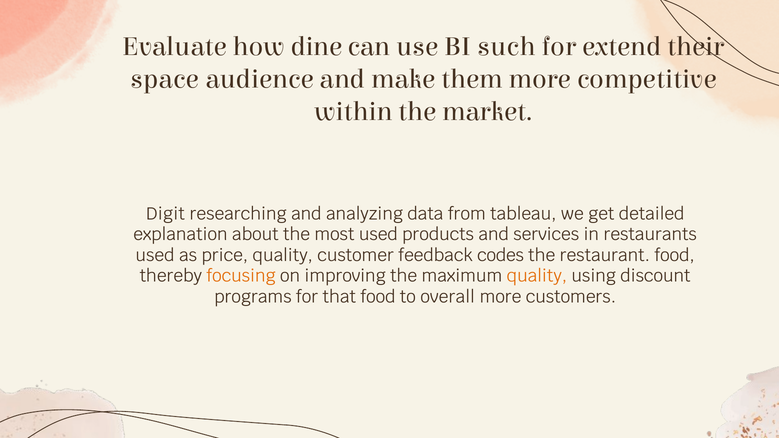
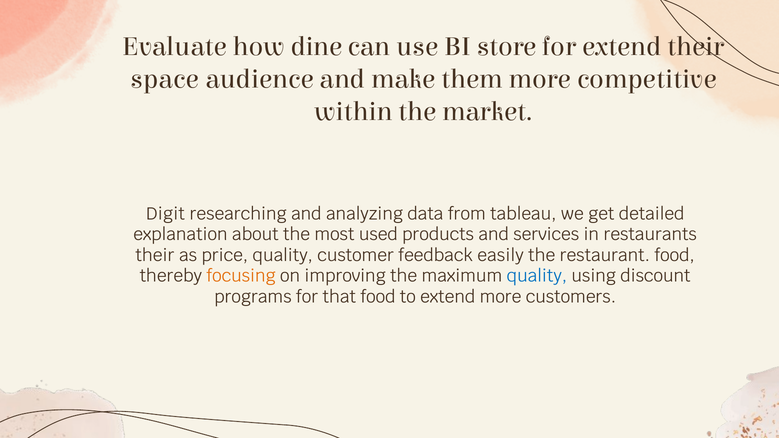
such: such -> store (507, 46)
used: used -> their (155, 255)
codes: codes -> easily (500, 255)
quality colour: orange -> blue (537, 276)
to overall: overall -> extend (448, 297)
